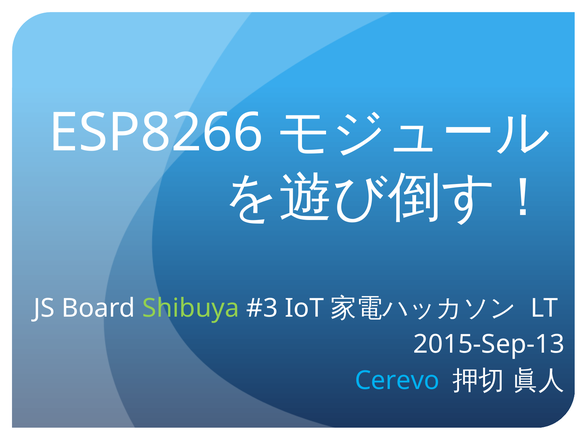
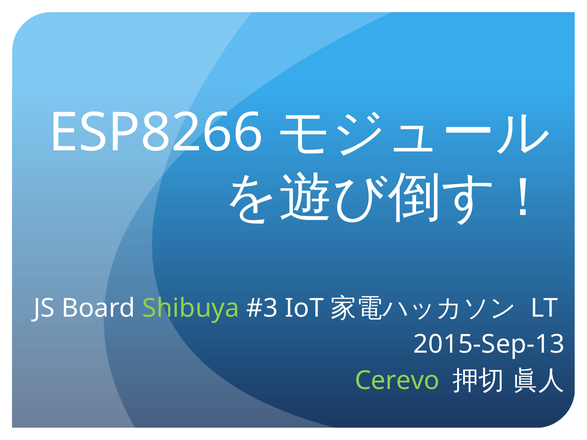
Cerevo colour: light blue -> light green (397, 381)
